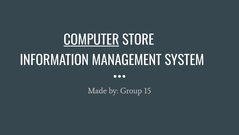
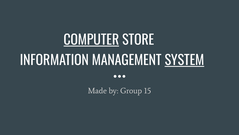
SYSTEM underline: none -> present (184, 60)
